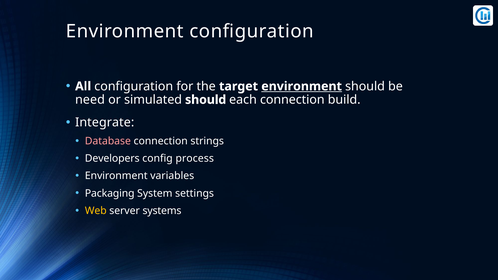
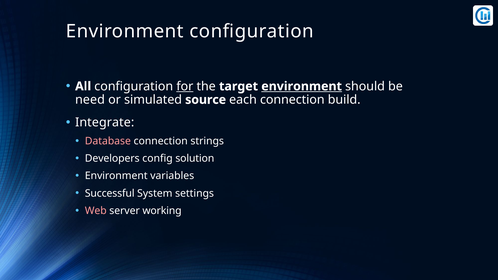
for underline: none -> present (185, 86)
simulated should: should -> source (206, 100)
process: process -> solution (195, 159)
Packaging: Packaging -> Successful (110, 193)
Web colour: yellow -> pink (96, 211)
systems: systems -> working (162, 211)
